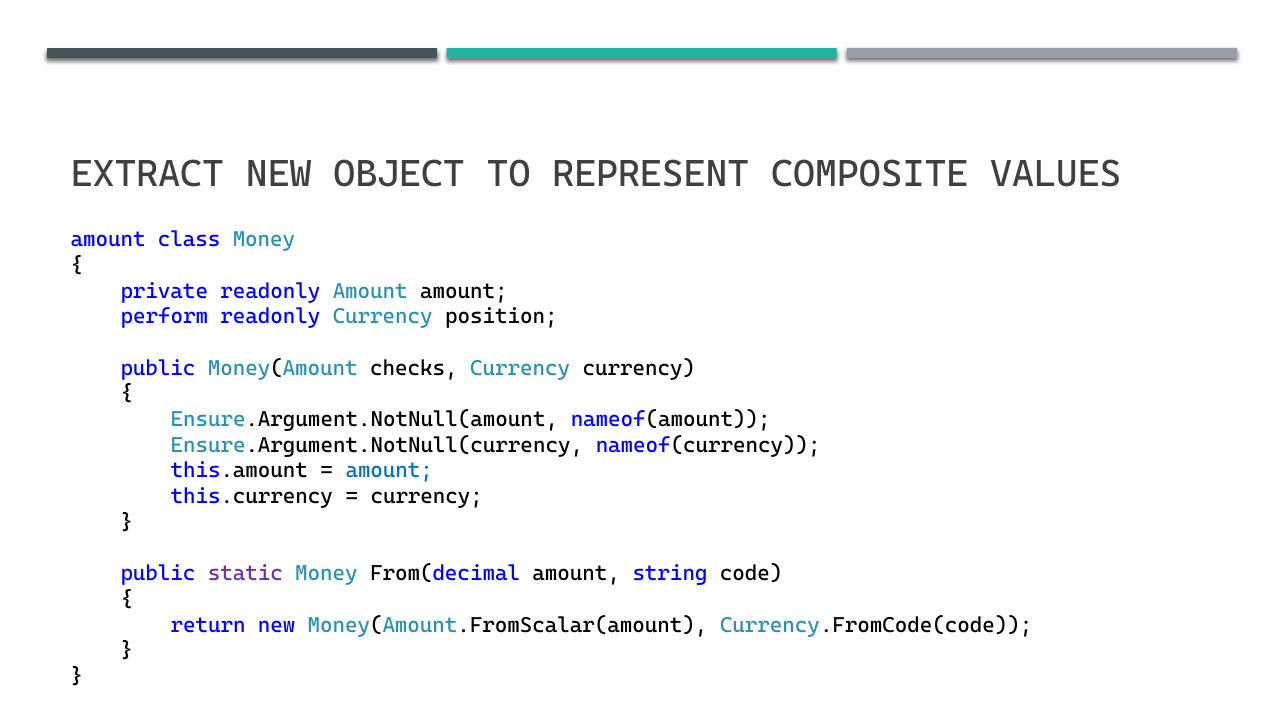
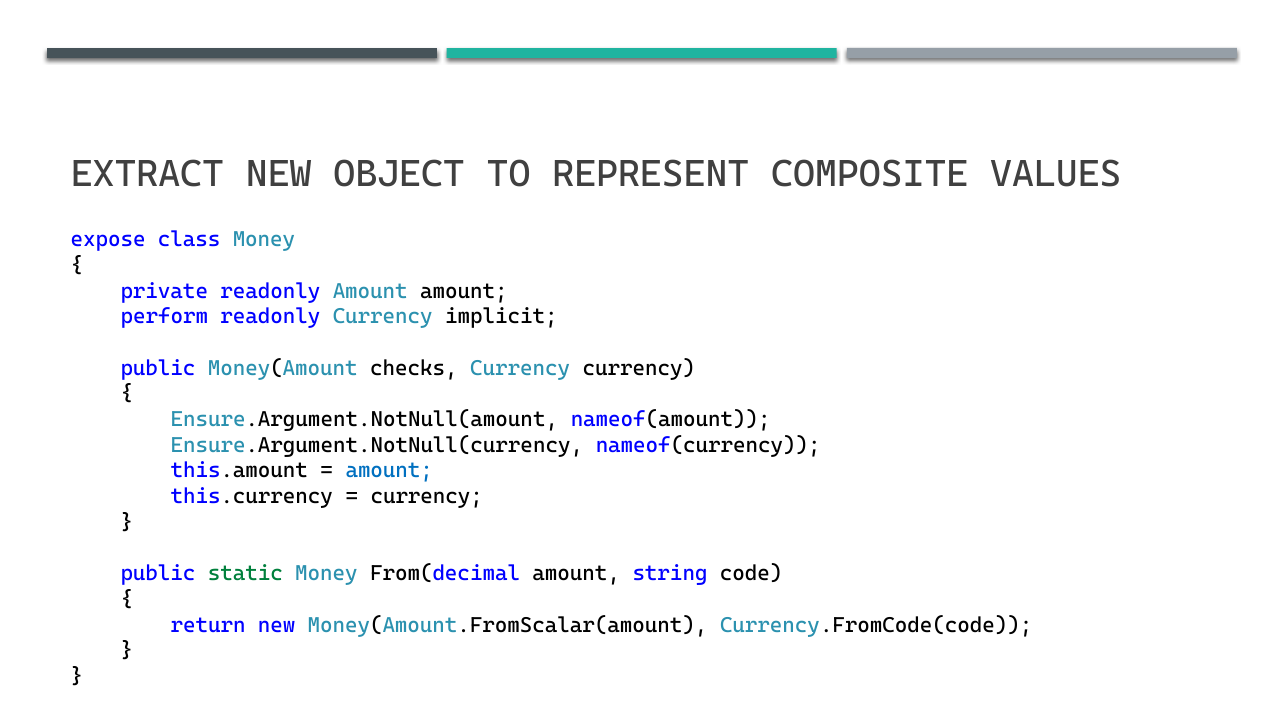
amount: amount -> expose (108, 239)
position: position -> implicit (501, 316)
static colour: purple -> green (245, 573)
